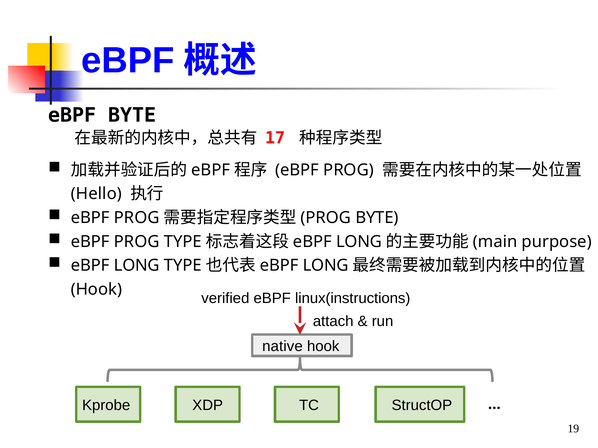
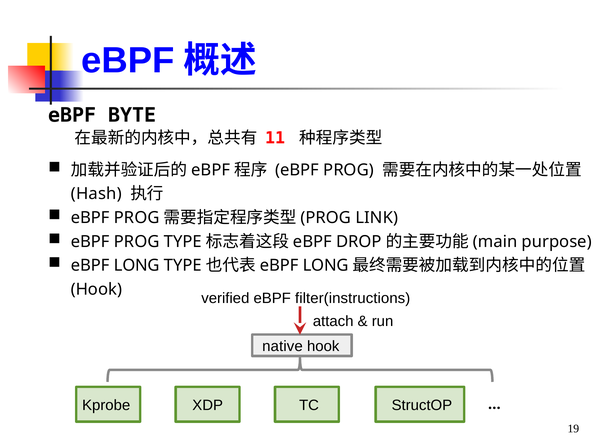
17: 17 -> 11 (275, 138)
Hello: Hello -> Hash (96, 194)
PROG BYTE: BYTE -> LINK (377, 218)
LONG: LONG -> DROP (359, 242)
linux(instructions: linux(instructions -> filter(instructions (353, 299)
